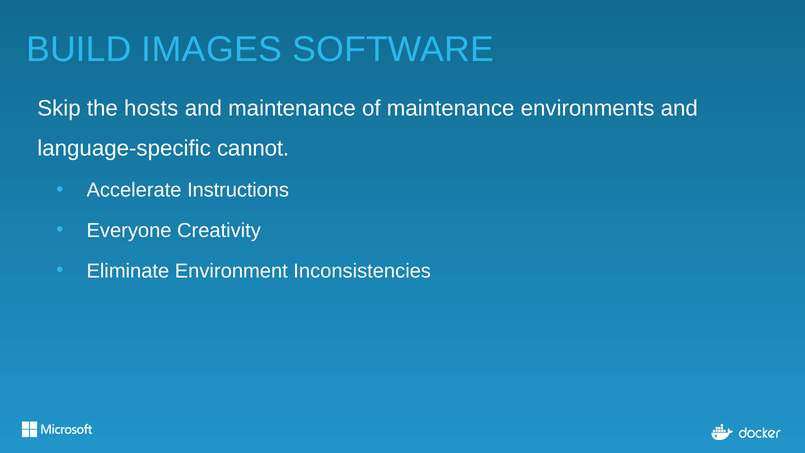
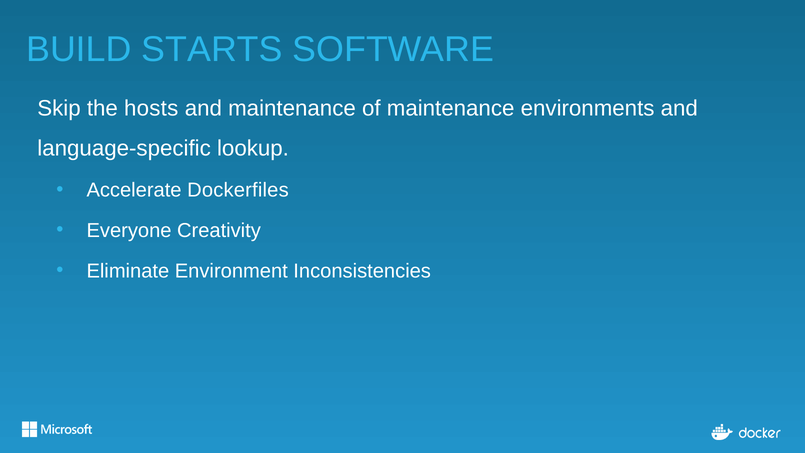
IMAGES: IMAGES -> STARTS (212, 49)
cannot: cannot -> lookup (253, 148)
Instructions: Instructions -> Dockerfiles (238, 190)
